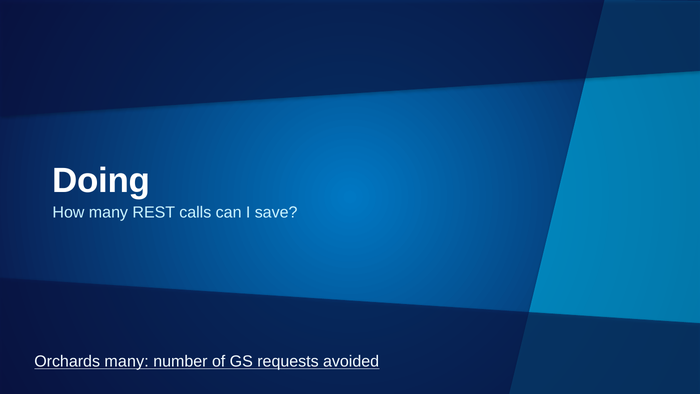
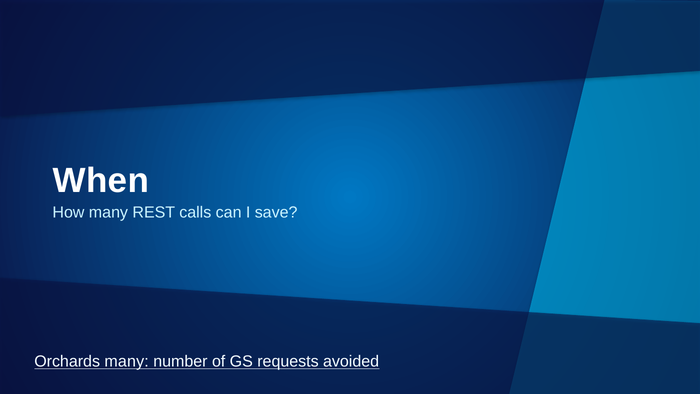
Doing: Doing -> When (101, 181)
